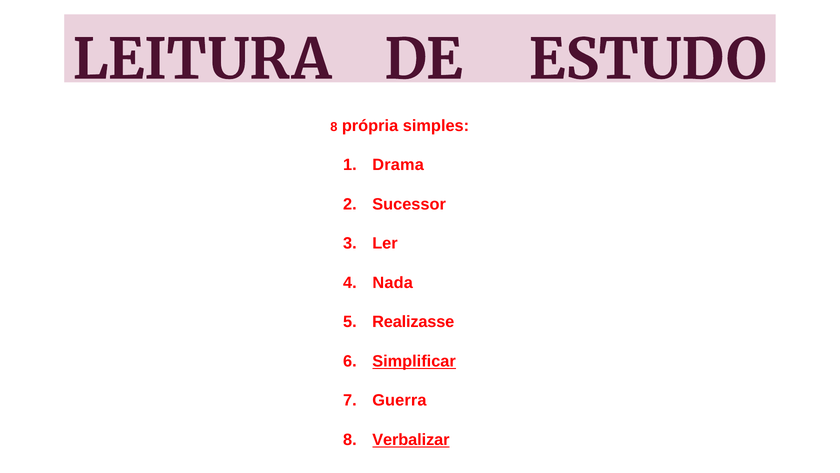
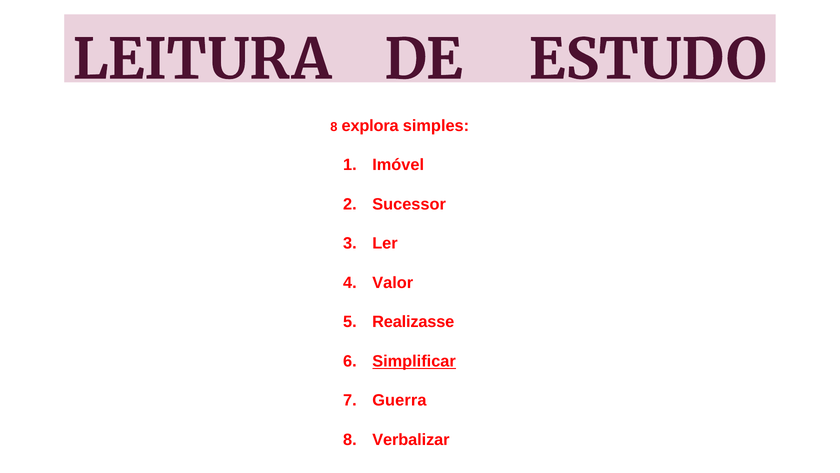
própria: própria -> explora (370, 126)
Drama: Drama -> Imóvel (398, 165)
Nada: Nada -> Valor (393, 282)
Verbalizar underline: present -> none (411, 439)
